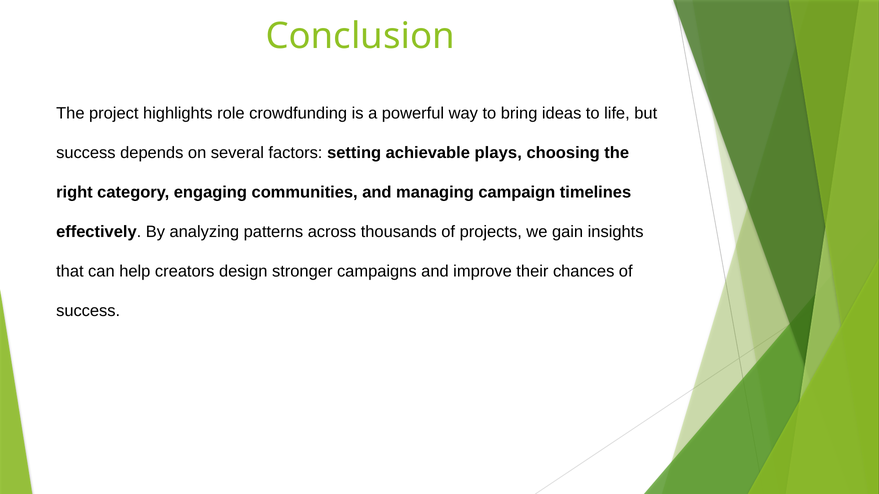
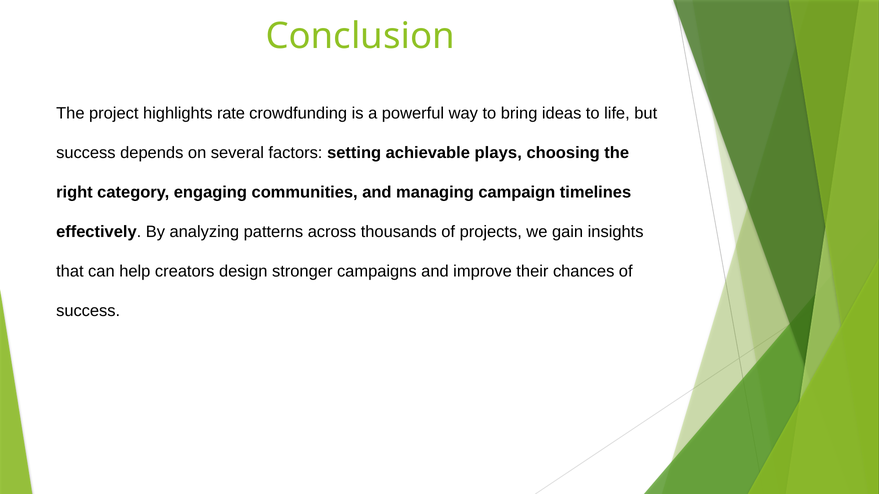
role: role -> rate (231, 113)
